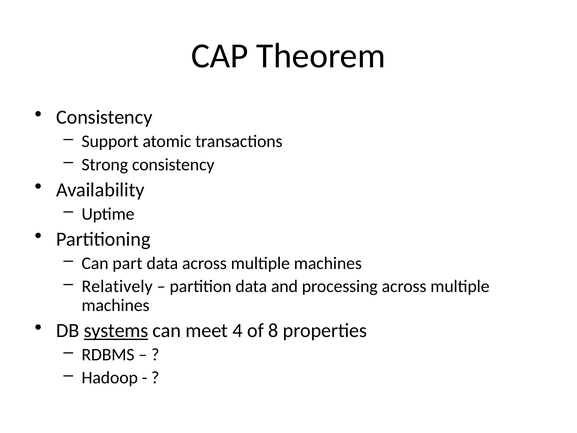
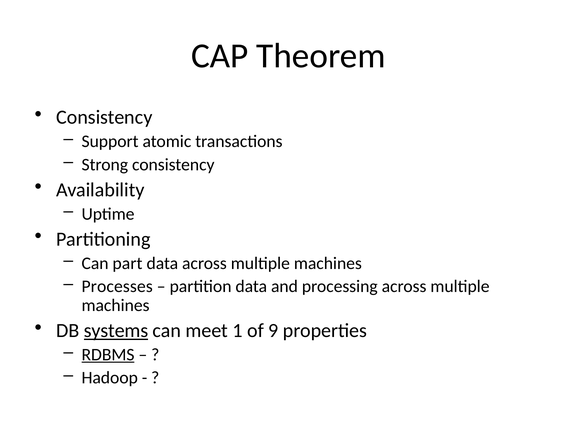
Relatively: Relatively -> Processes (117, 286)
4: 4 -> 1 (238, 330)
8: 8 -> 9 (273, 330)
RDBMS underline: none -> present (108, 354)
